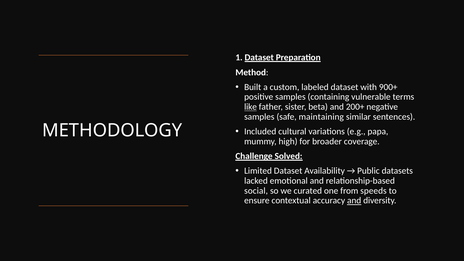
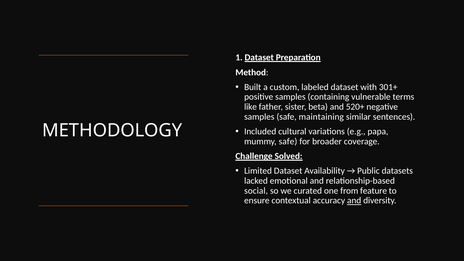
900+: 900+ -> 301+ (388, 87)
like underline: present -> none (251, 107)
200+: 200+ -> 520+ (355, 107)
mummy high: high -> safe (288, 141)
speeds: speeds -> feature (374, 191)
